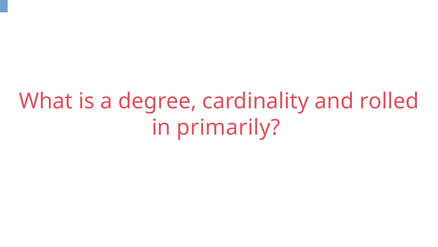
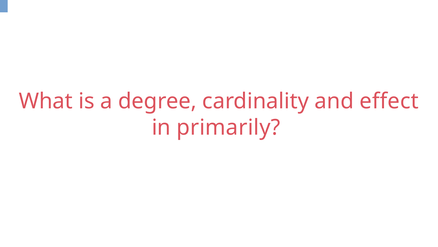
rolled: rolled -> effect (389, 101)
